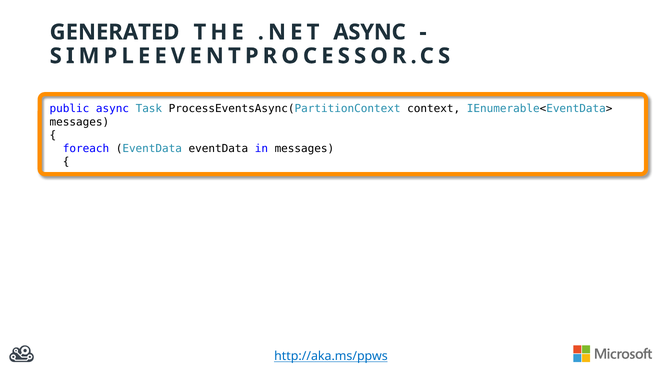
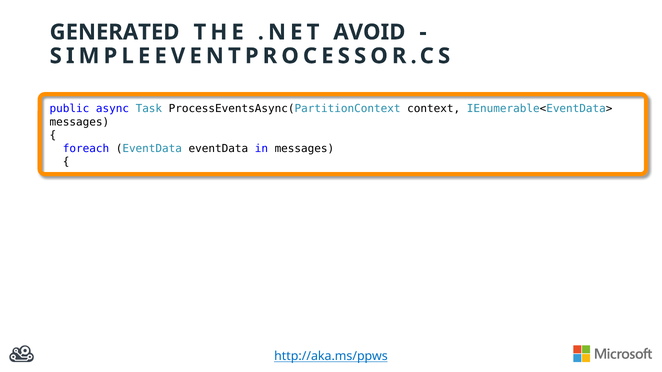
.NET ASYNC: ASYNC -> AVOID (369, 32)
